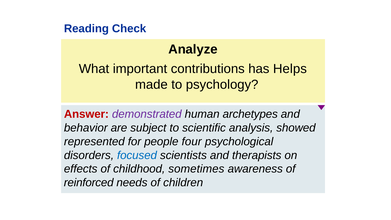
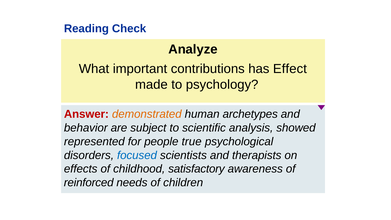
Helps: Helps -> Effect (290, 69)
demonstrated colour: purple -> orange (147, 114)
four: four -> true (192, 142)
sometimes: sometimes -> satisfactory (196, 169)
